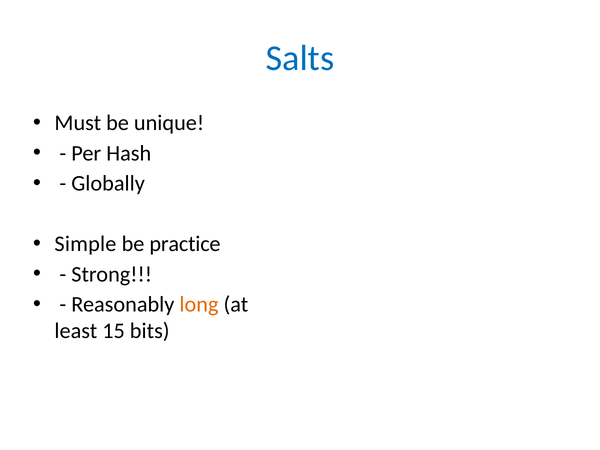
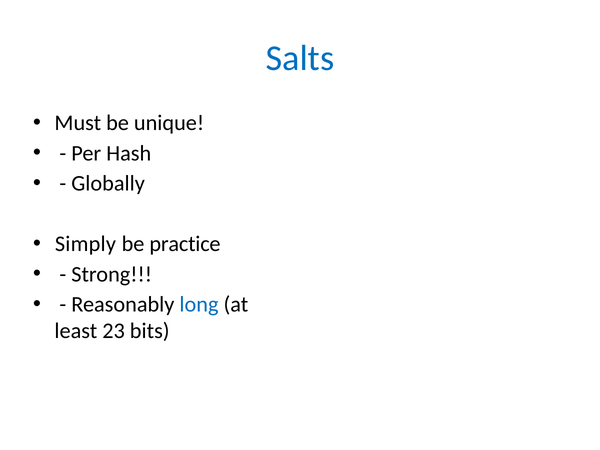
Simple: Simple -> Simply (85, 244)
long colour: orange -> blue (199, 304)
15: 15 -> 23 (114, 331)
